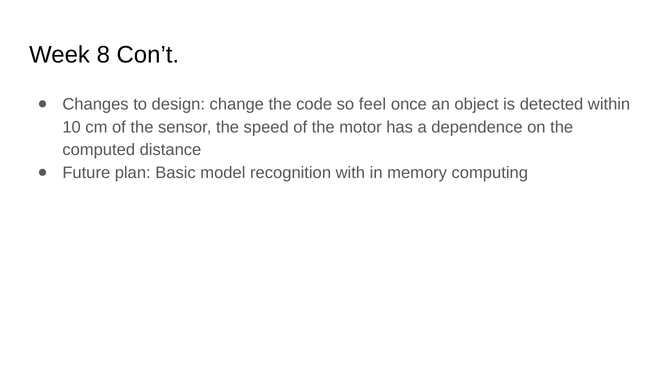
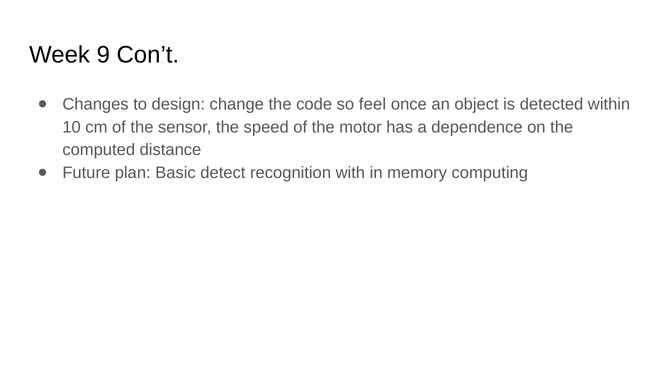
8: 8 -> 9 (103, 55)
model: model -> detect (223, 173)
